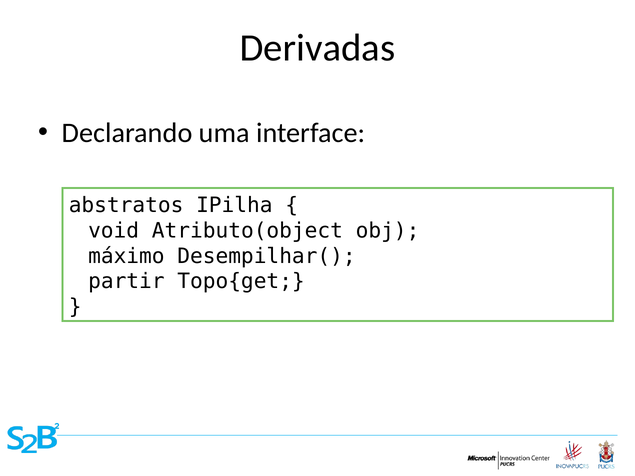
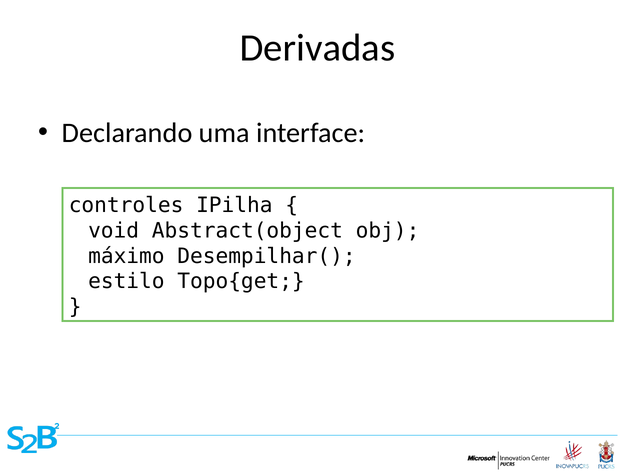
abstratos: abstratos -> controles (126, 205)
Atributo(object: Atributo(object -> Abstract(object (247, 231)
partir: partir -> estilo (126, 282)
